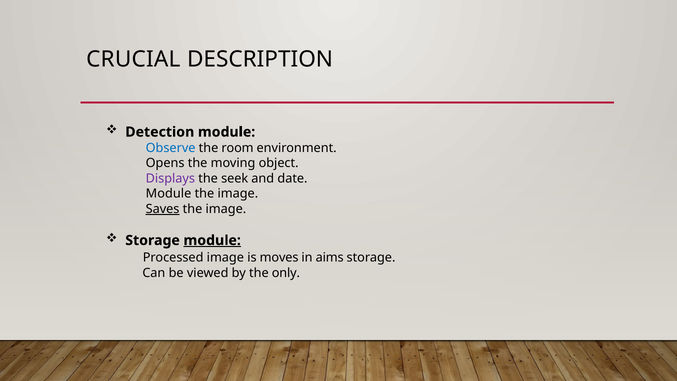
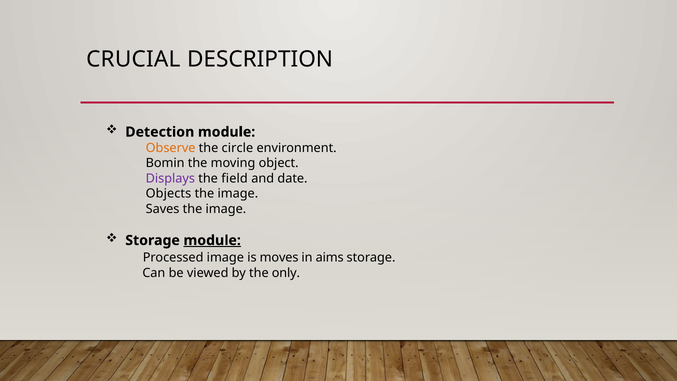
Observe colour: blue -> orange (171, 148)
room: room -> circle (237, 148)
Opens: Opens -> Bomin (165, 163)
seek: seek -> field (235, 178)
Module: Module -> Objects (168, 194)
Saves underline: present -> none (163, 209)
